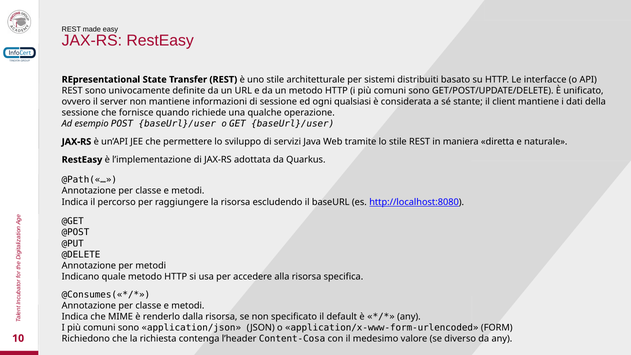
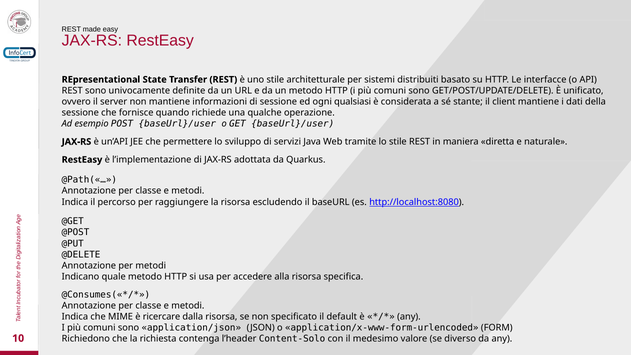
renderlo: renderlo -> ricercare (162, 317)
Content-Cosa: Content-Cosa -> Content-Solo (292, 339)
